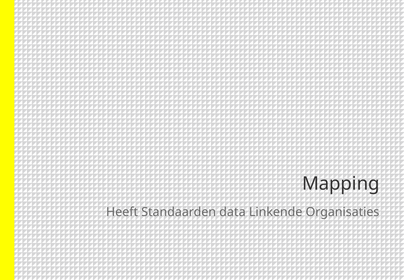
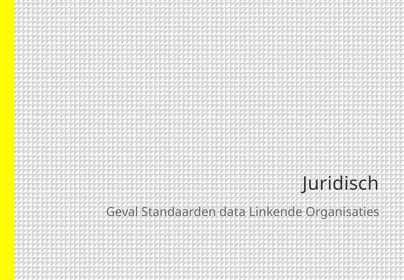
Mapping: Mapping -> Juridisch (341, 184)
Heeft: Heeft -> Geval (122, 212)
